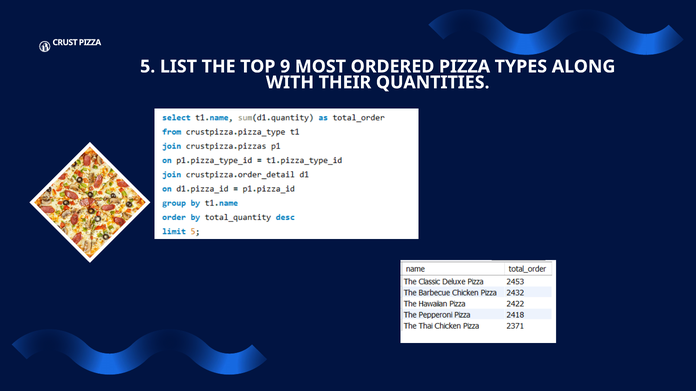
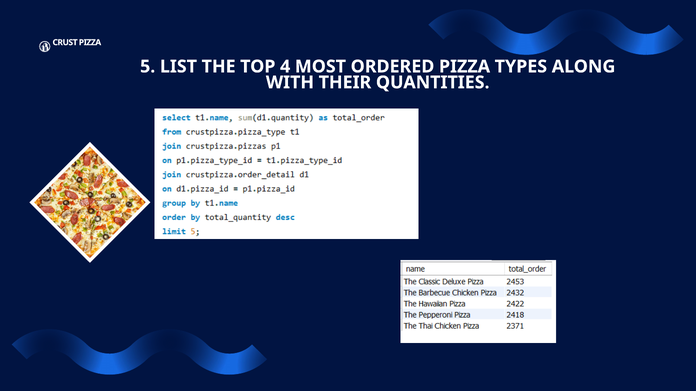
9: 9 -> 4 (285, 67)
